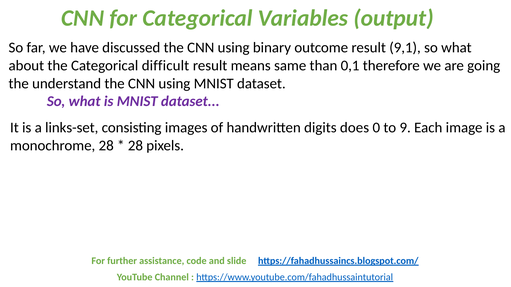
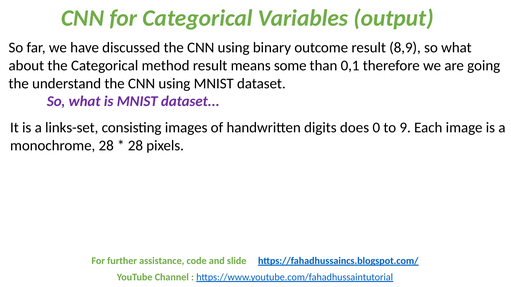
9,1: 9,1 -> 8,9 (405, 48)
difficult: difficult -> method (166, 66)
same: same -> some (290, 66)
